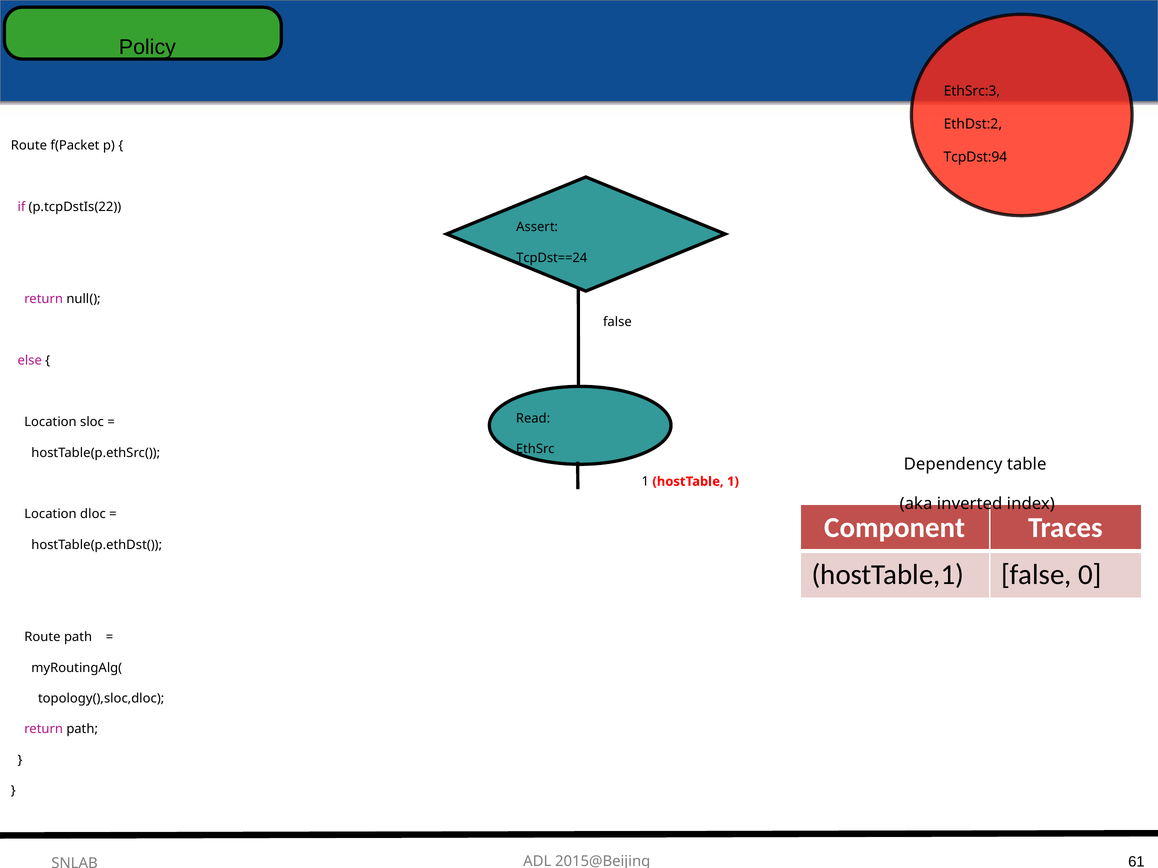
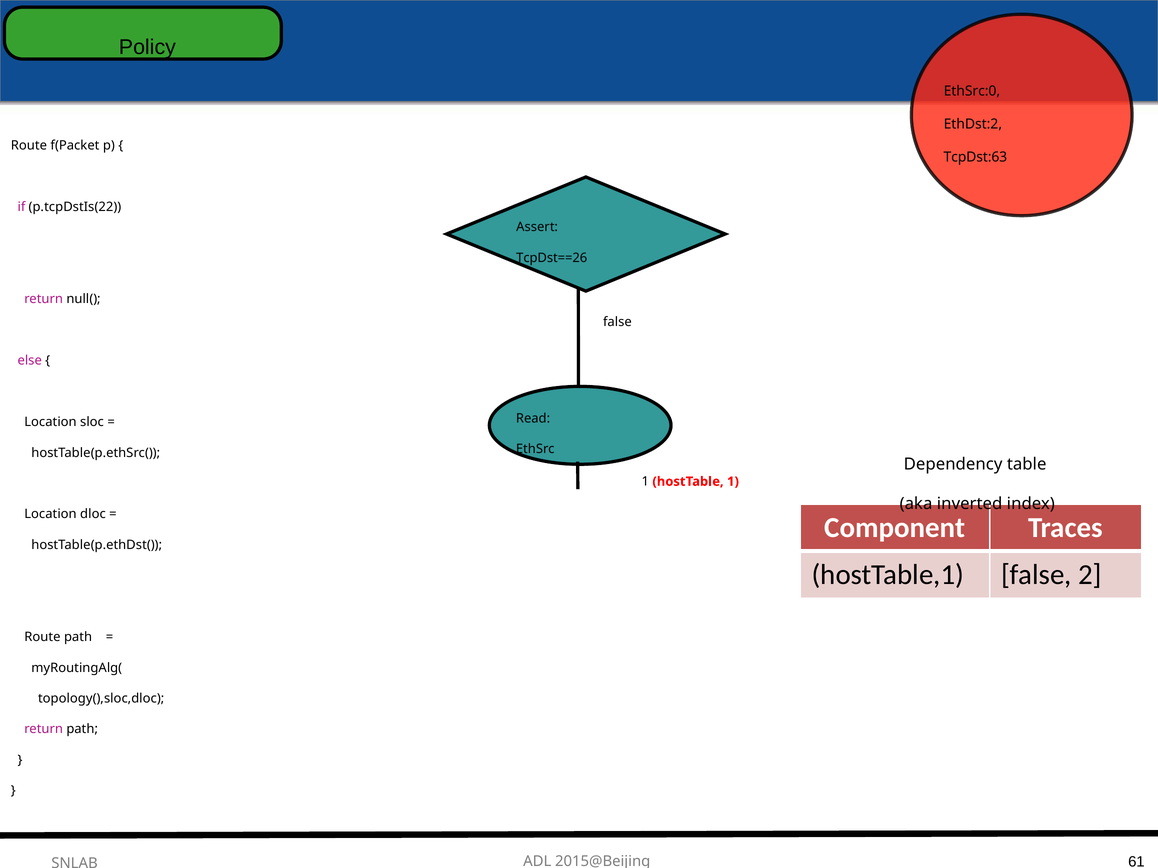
EthSrc:3: EthSrc:3 -> EthSrc:0 (972, 91)
TcpDst:94: TcpDst:94 -> TcpDst:63 (975, 157)
TcpDst==24: TcpDst==24 -> TcpDst==26 (552, 258)
0: 0 -> 2 (1090, 575)
